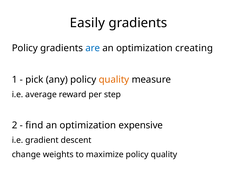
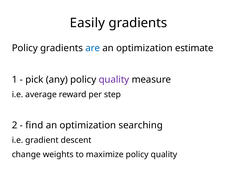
creating: creating -> estimate (194, 48)
quality colour: orange -> purple (114, 79)
expensive: expensive -> searching (141, 125)
